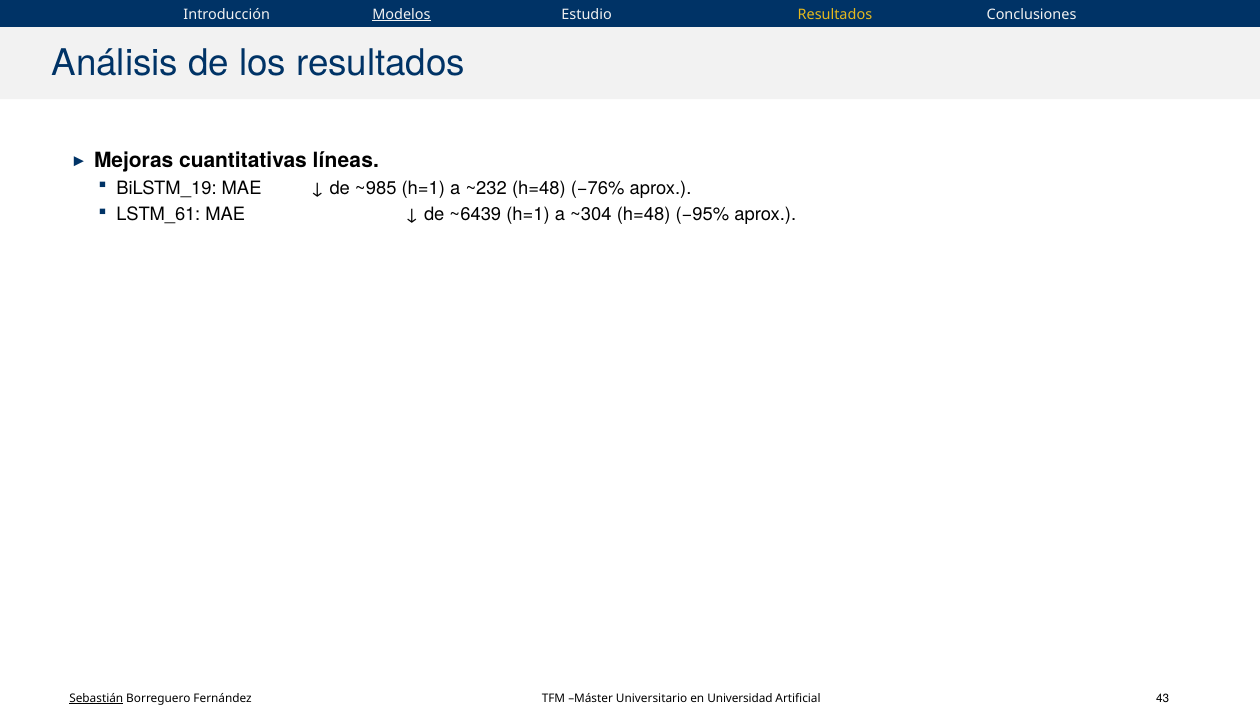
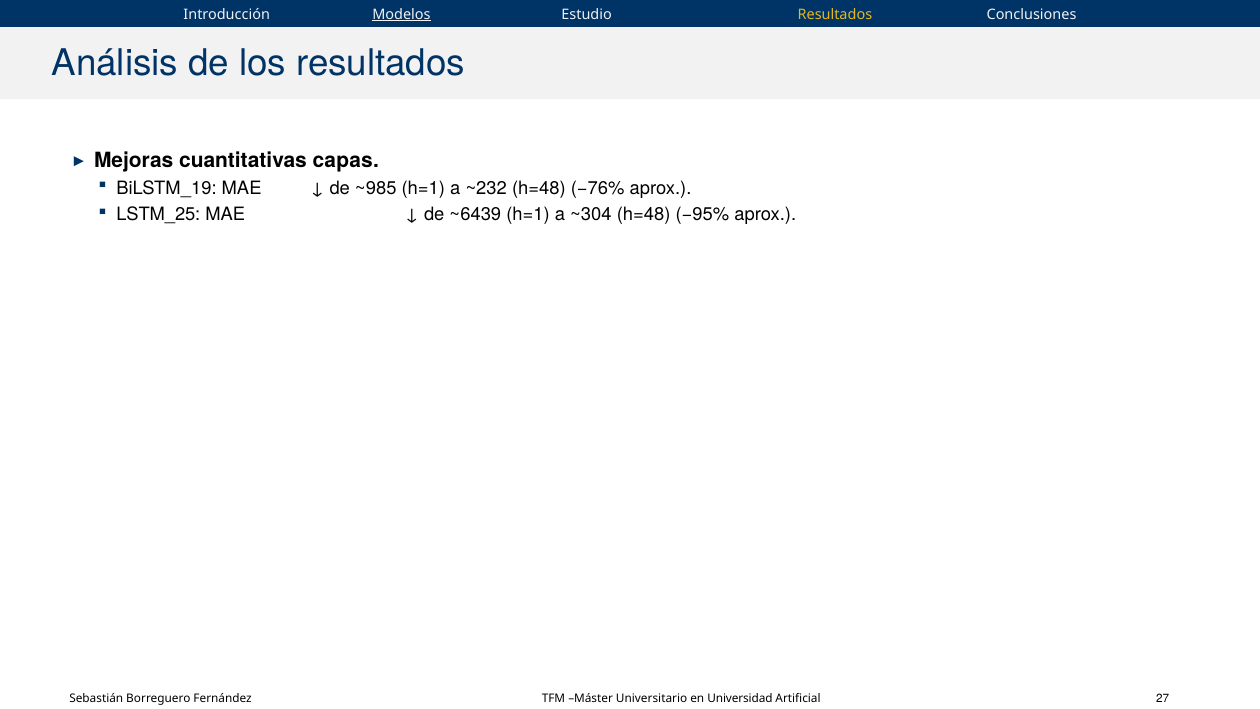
líneas: líneas -> capas (346, 161)
LSTM_61: LSTM_61 -> LSTM_25 (158, 215)
Sebastián underline: present -> none (96, 698)
43: 43 -> 27 (1163, 698)
